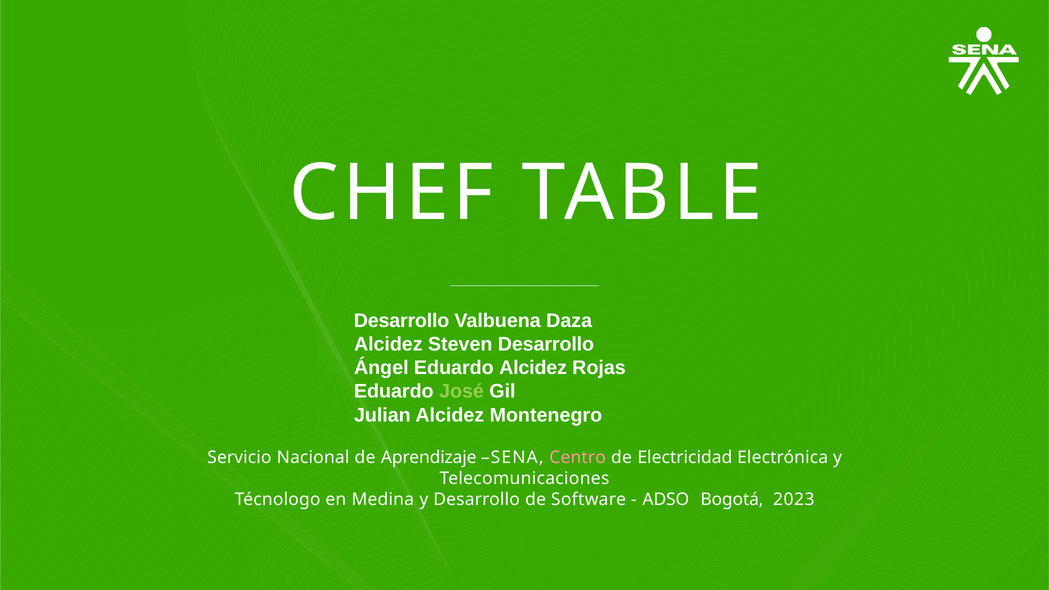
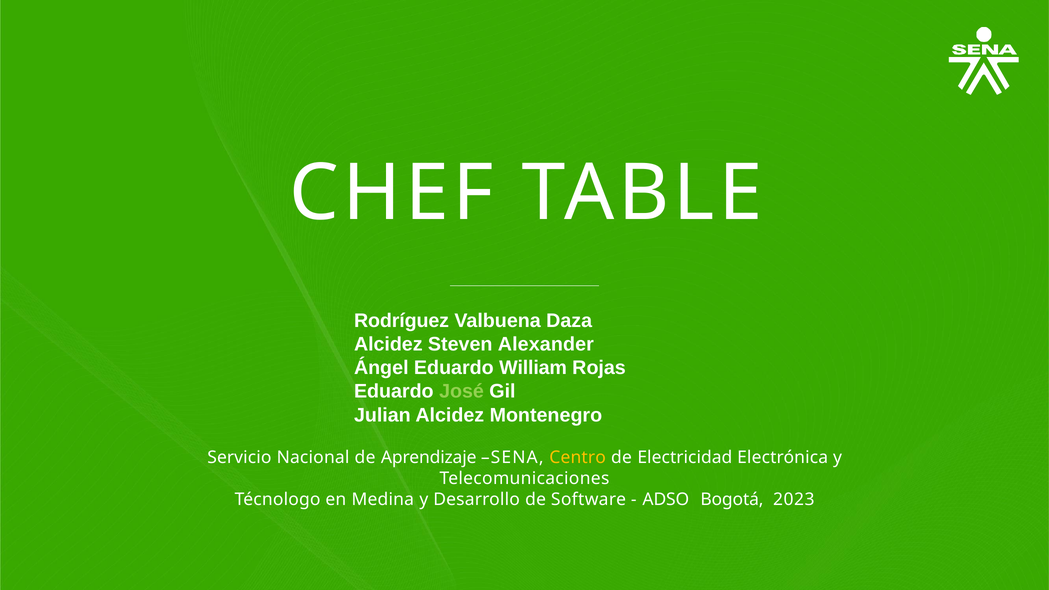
Desarrollo: Desarrollo -> Rodríguez (402, 321)
Steven Desarrollo: Desarrollo -> Alexander (546, 344)
Eduardo Alcidez: Alcidez -> William (533, 368)
Centro colour: pink -> yellow (578, 457)
